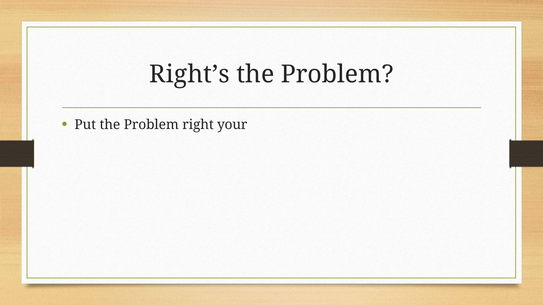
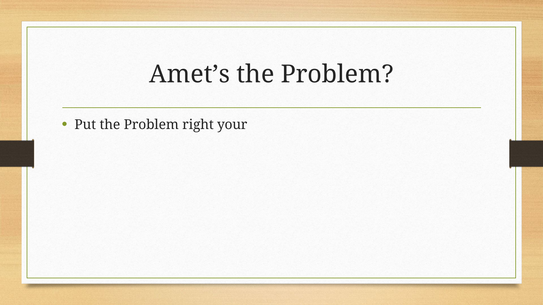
Right’s: Right’s -> Amet’s (190, 75)
